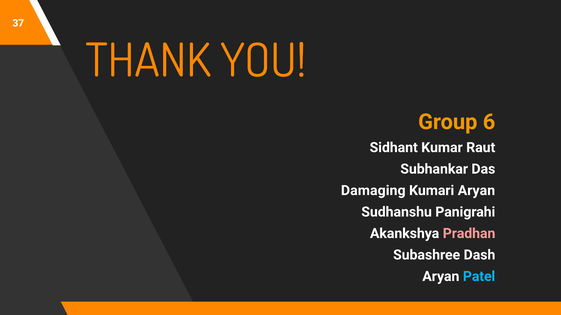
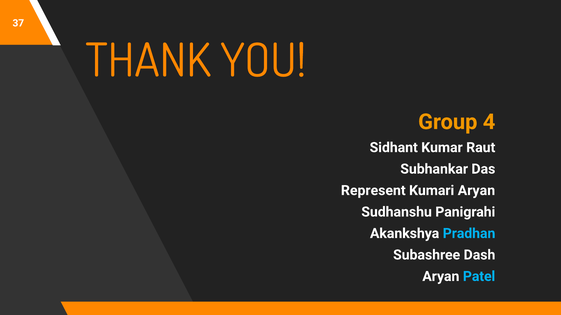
6: 6 -> 4 (489, 122)
Damaging: Damaging -> Represent (373, 191)
Pradhan colour: pink -> light blue (469, 234)
